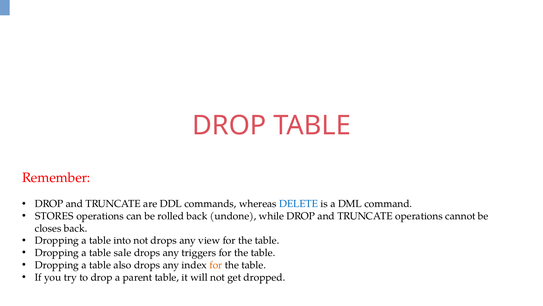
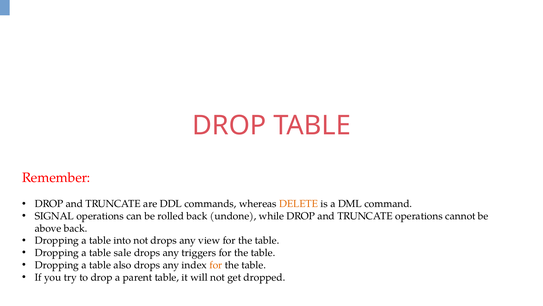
DELETE colour: blue -> orange (299, 204)
STORES: STORES -> SIGNAL (54, 216)
closes: closes -> above (48, 228)
